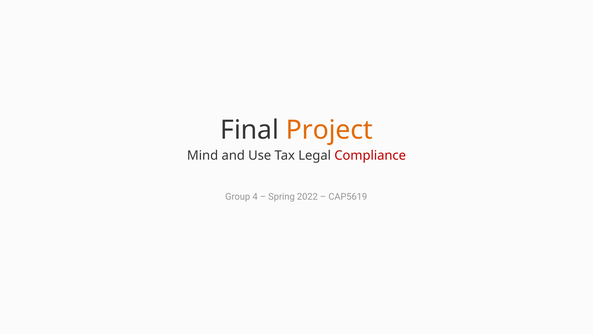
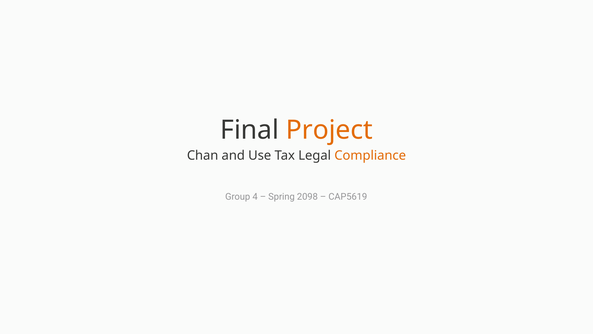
Mind: Mind -> Chan (203, 155)
Compliance colour: red -> orange (370, 155)
2022: 2022 -> 2098 (307, 197)
